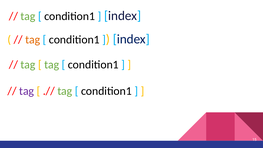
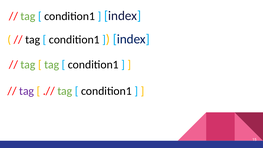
tag colour: orange -> black (33, 40)
